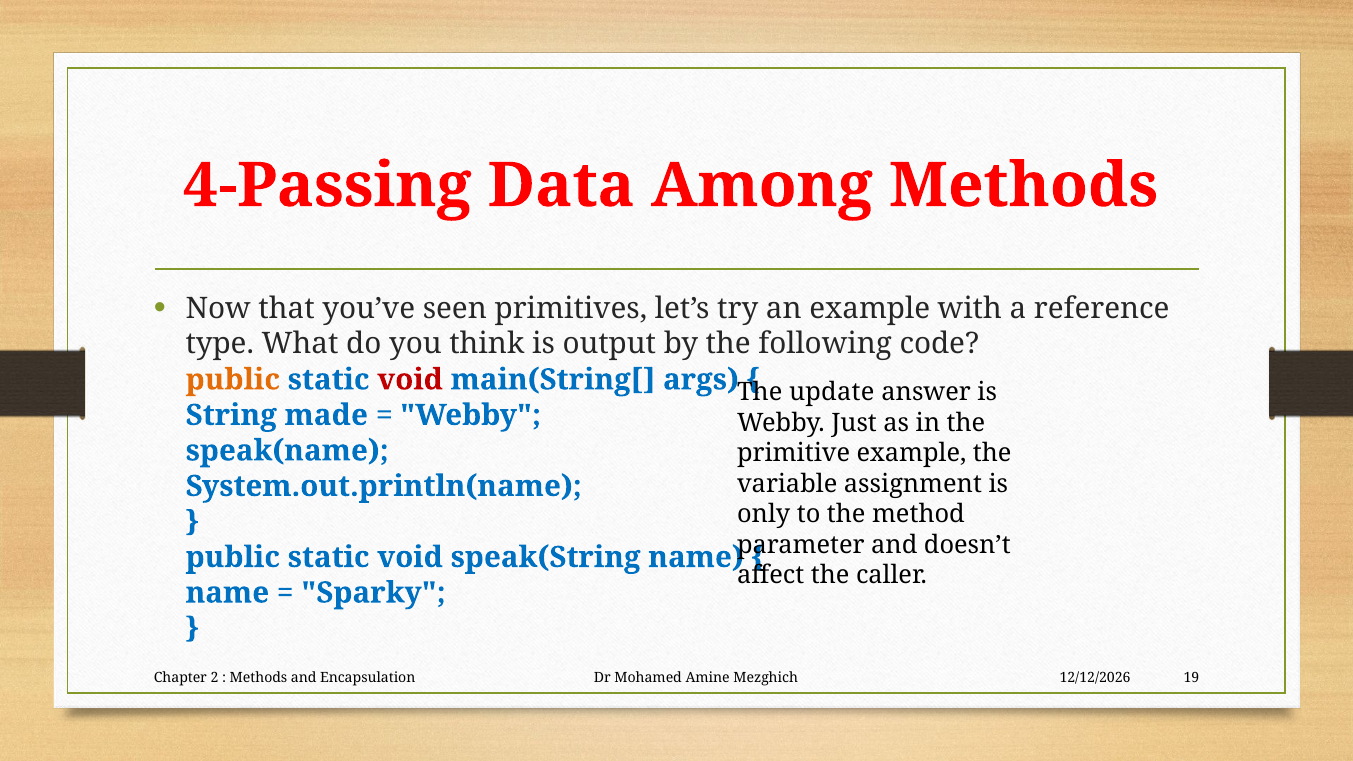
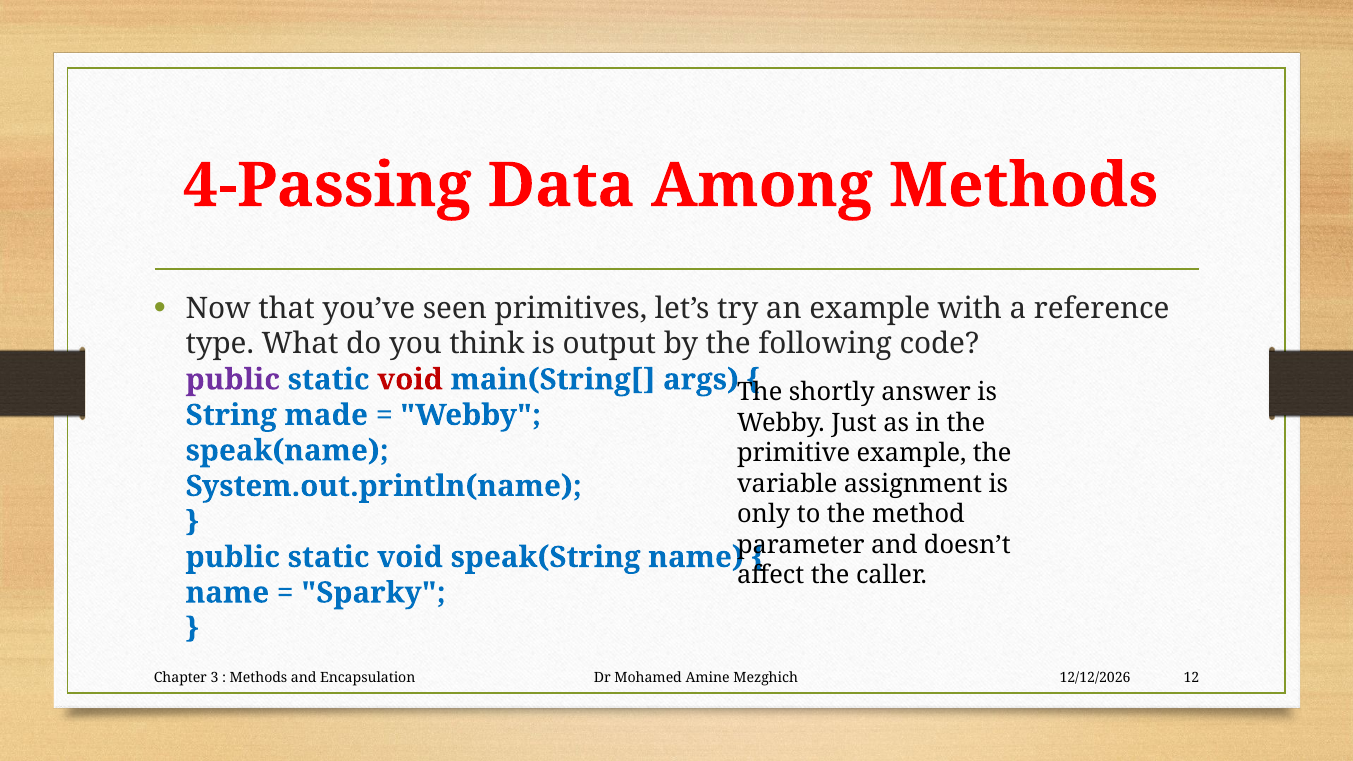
public colour: orange -> purple (233, 380)
update: update -> shortly (832, 392)
2: 2 -> 3 (214, 678)
19: 19 -> 12 (1191, 678)
